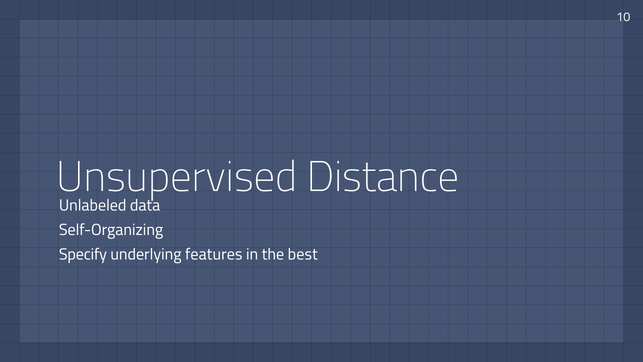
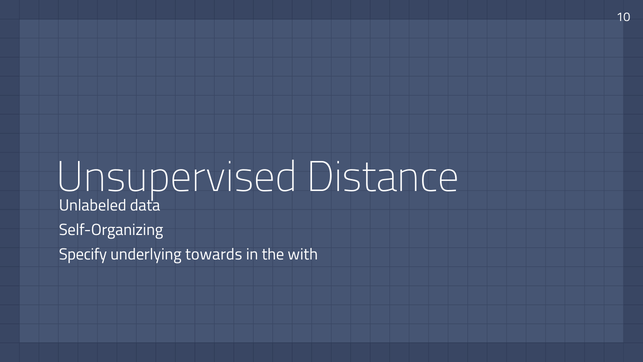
features: features -> towards (214, 254)
best: best -> with (303, 254)
